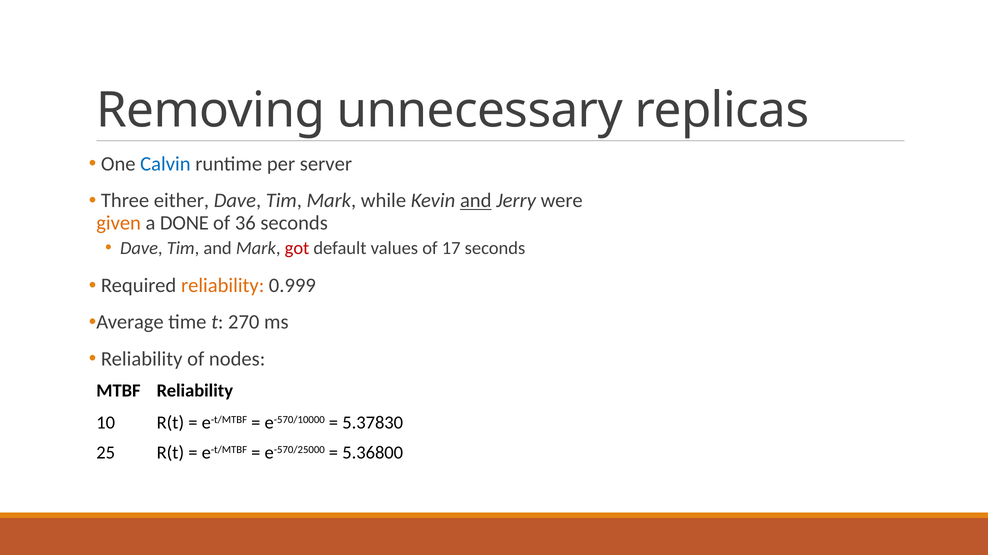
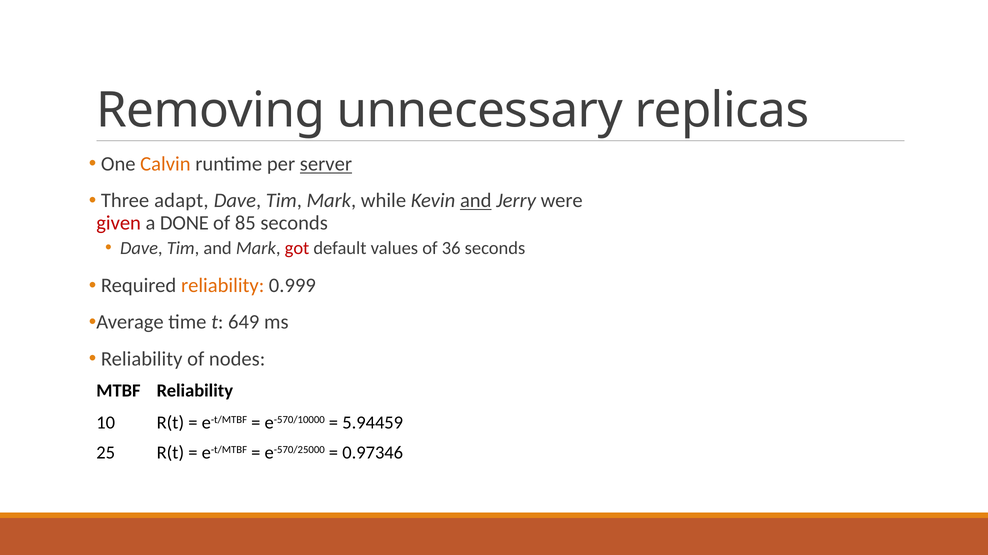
Calvin colour: blue -> orange (165, 164)
server underline: none -> present (326, 164)
either: either -> adapt (181, 201)
given colour: orange -> red (119, 223)
36: 36 -> 85 (245, 223)
17: 17 -> 36 (451, 248)
270: 270 -> 649 (244, 323)
5.37830: 5.37830 -> 5.94459 (373, 423)
5.36800: 5.36800 -> 0.97346 (373, 453)
